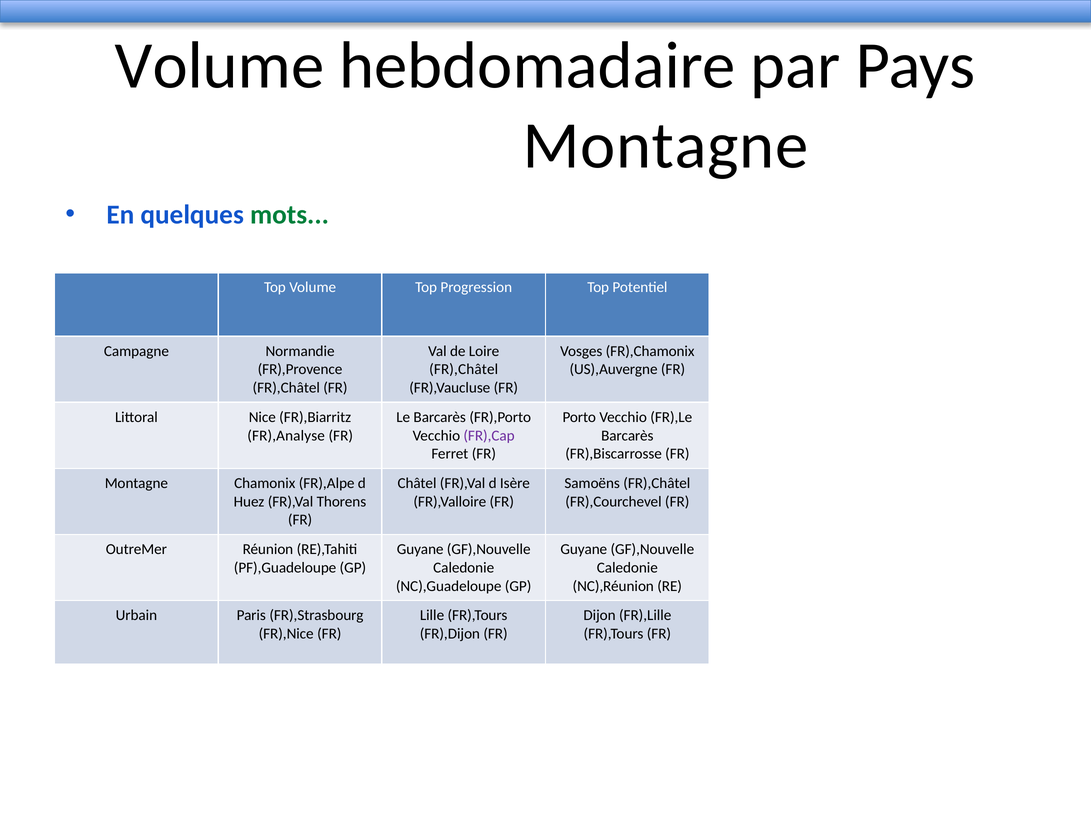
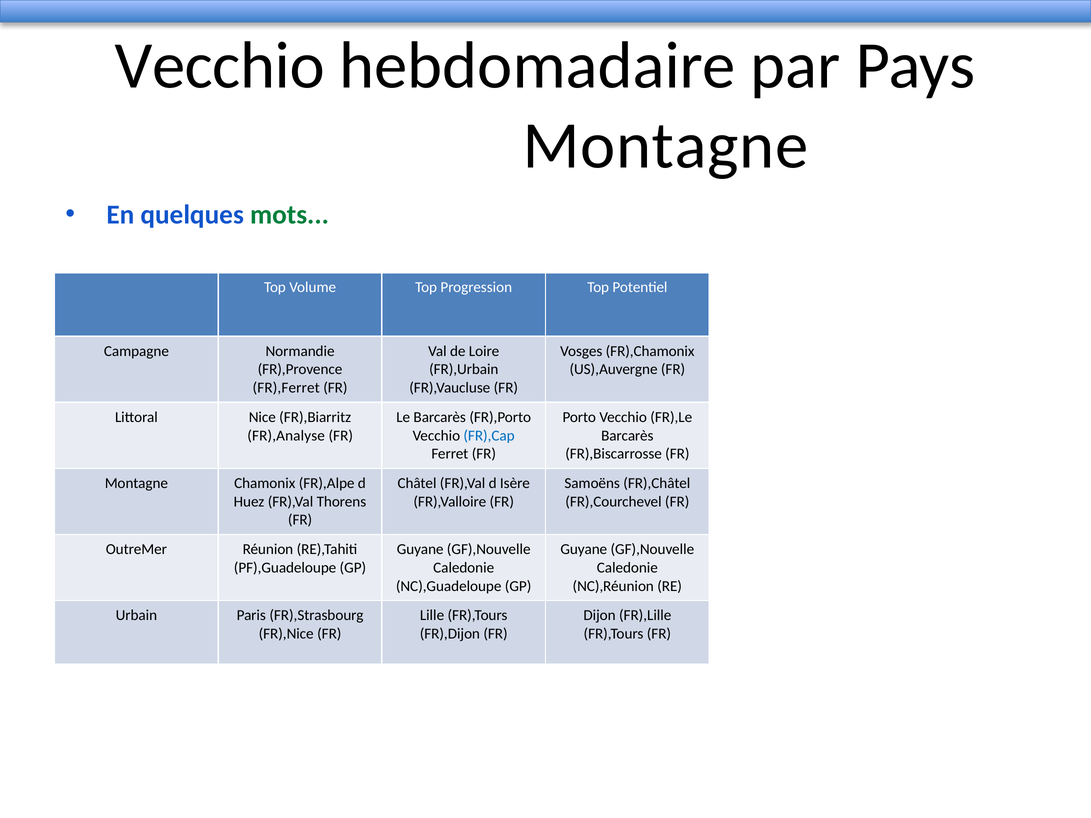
Volume: Volume -> Vecchio (220, 66)
FR),Châtel: FR),Châtel -> FR),Urbain (464, 370)
FR),Châtel: FR),Châtel -> FR),Ferret (286, 388)
FR),Cap colour: purple -> blue (489, 436)
